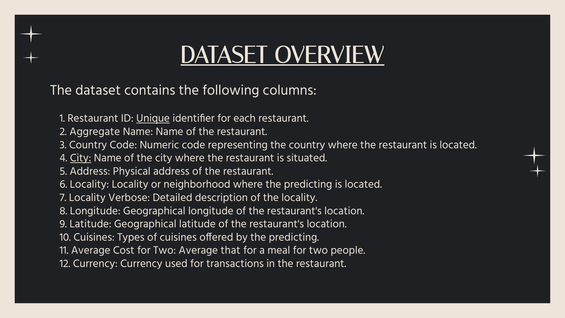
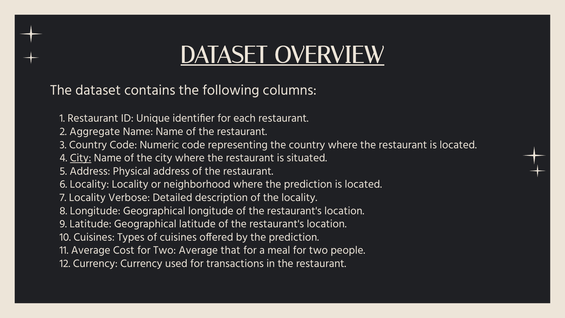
Unique underline: present -> none (153, 118)
where the predicting: predicting -> prediction (308, 184)
by the predicting: predicting -> prediction (294, 237)
